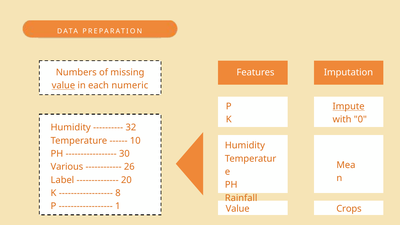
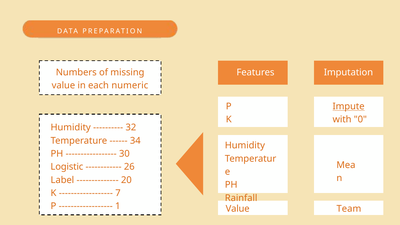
value underline: present -> none (63, 85)
10: 10 -> 34 (135, 141)
Various: Various -> Logistic (67, 167)
8: 8 -> 7 (118, 193)
Crops: Crops -> Team (349, 209)
